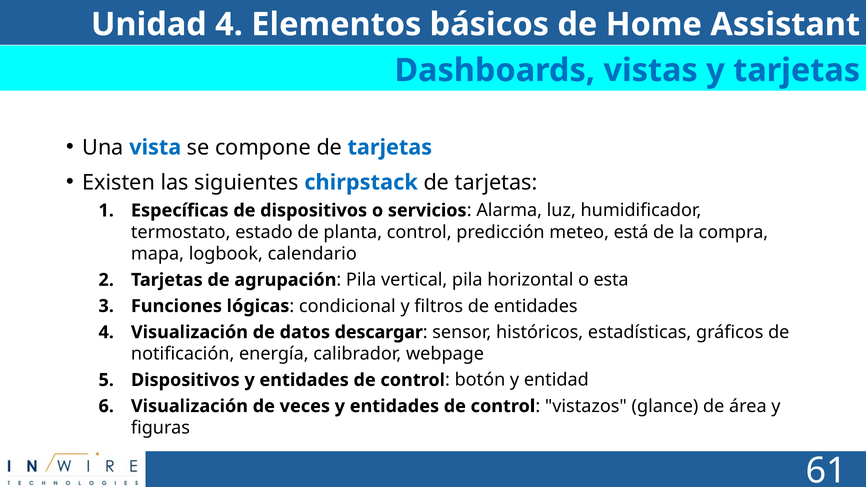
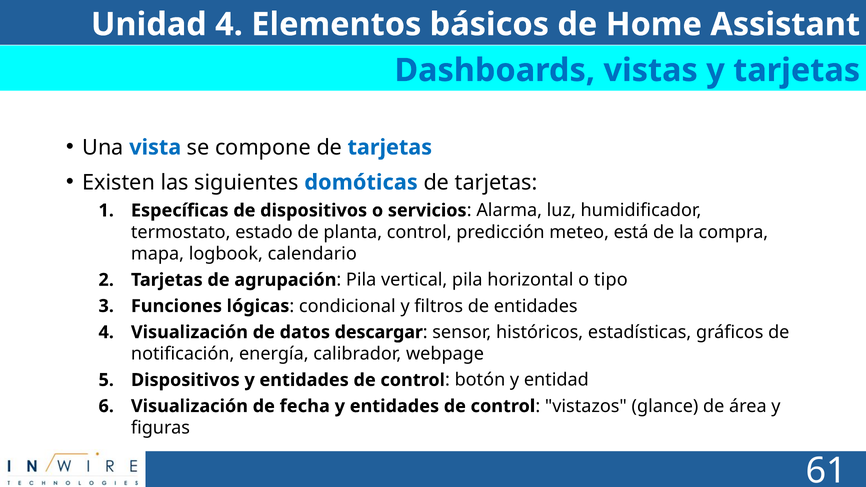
chirpstack: chirpstack -> domóticas (361, 182)
esta: esta -> tipo (611, 280)
veces: veces -> fecha (305, 406)
